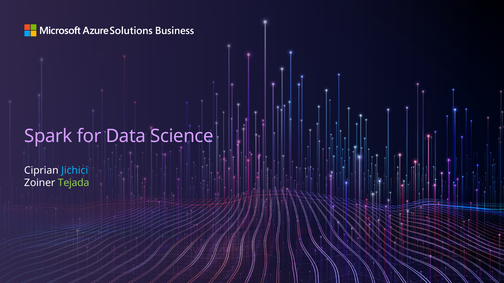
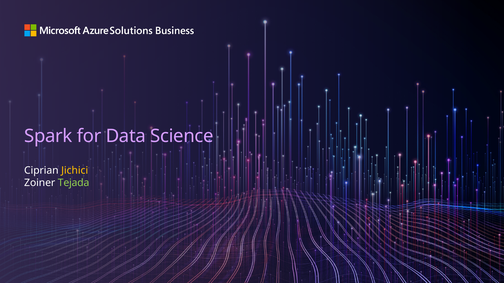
Jichici colour: light blue -> yellow (75, 171)
